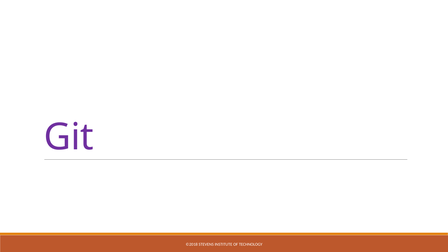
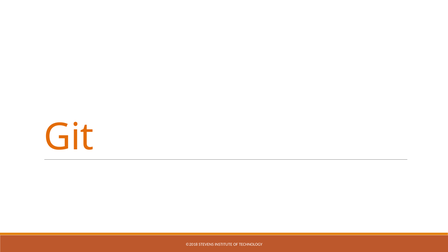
Git colour: purple -> orange (69, 137)
